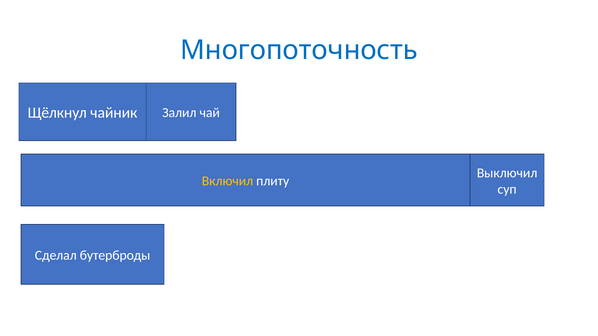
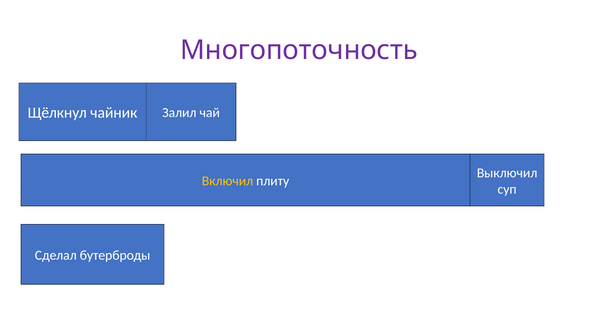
Многопоточность colour: blue -> purple (299, 50)
